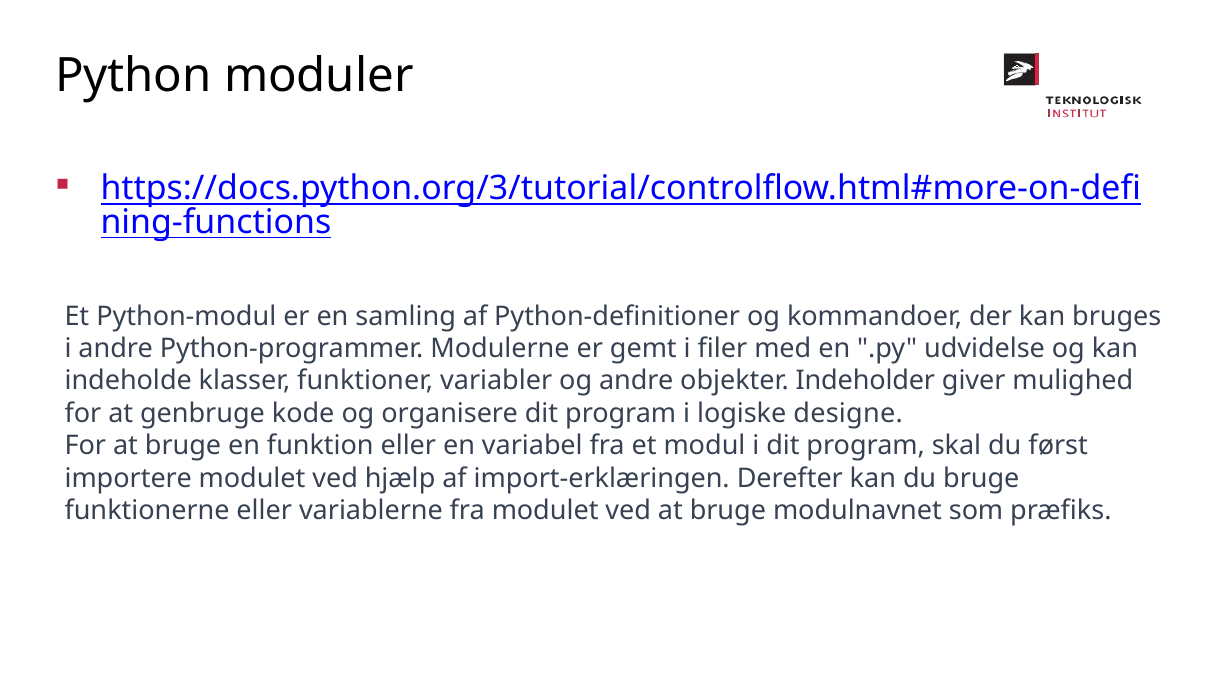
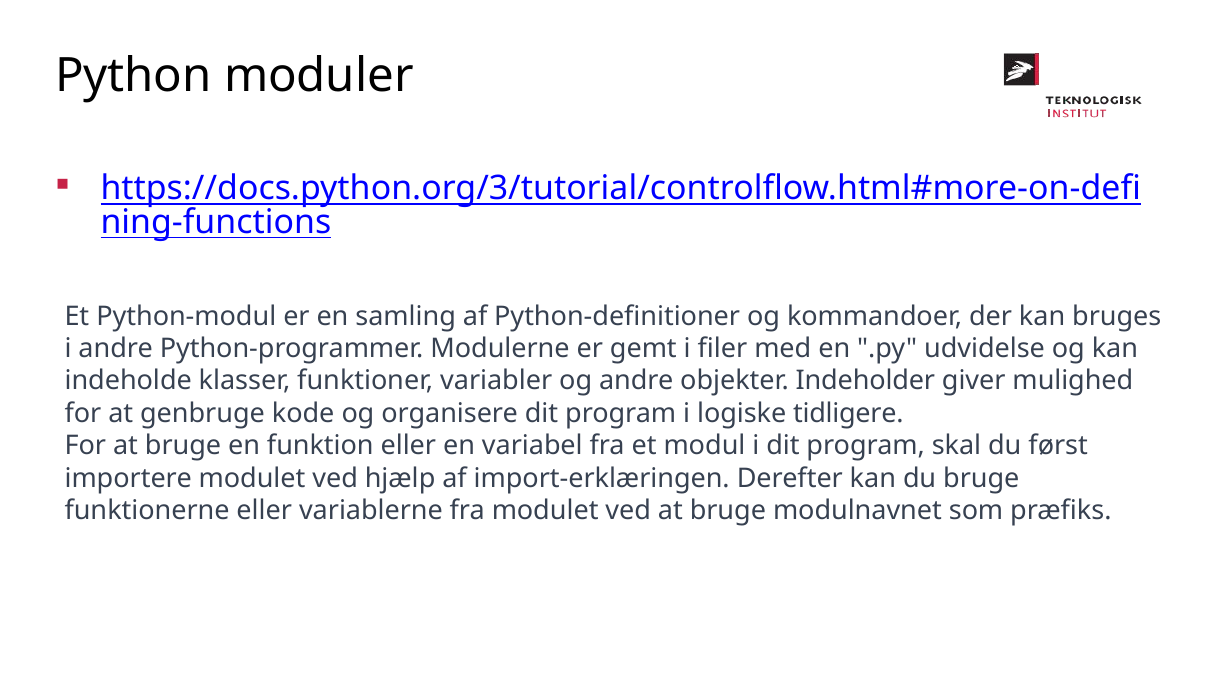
designe: designe -> tidligere (848, 414)
